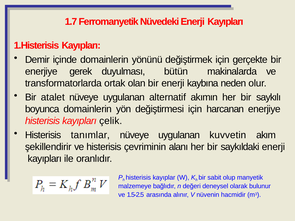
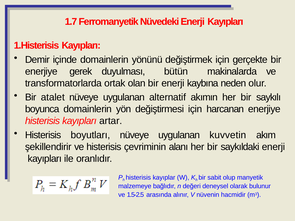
çelik: çelik -> artar (111, 121)
tanımlar: tanımlar -> boyutları (91, 135)
